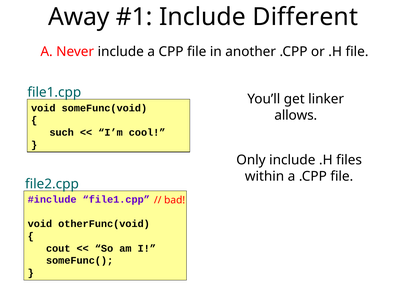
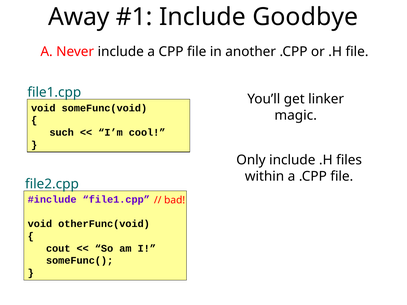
Different: Different -> Goodbye (305, 17)
allows: allows -> magic (296, 116)
